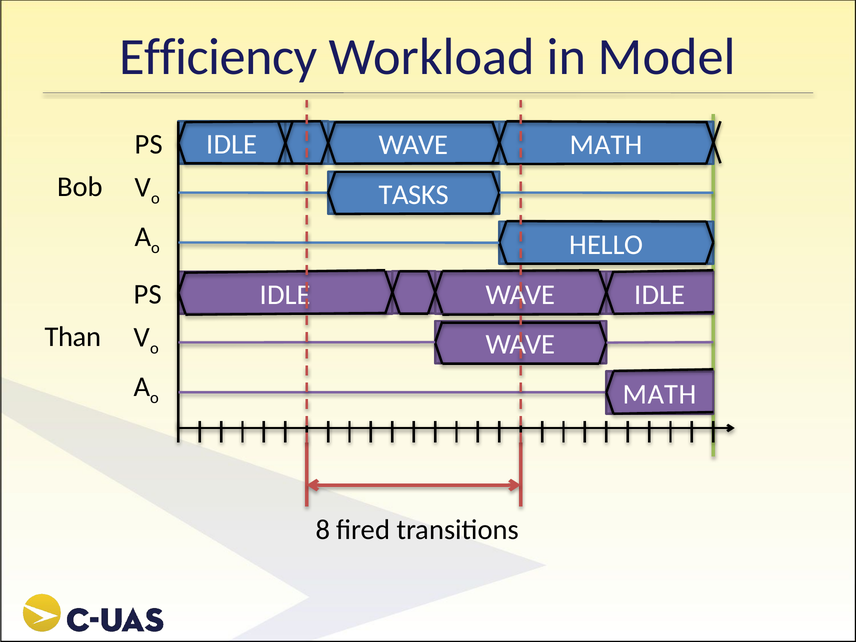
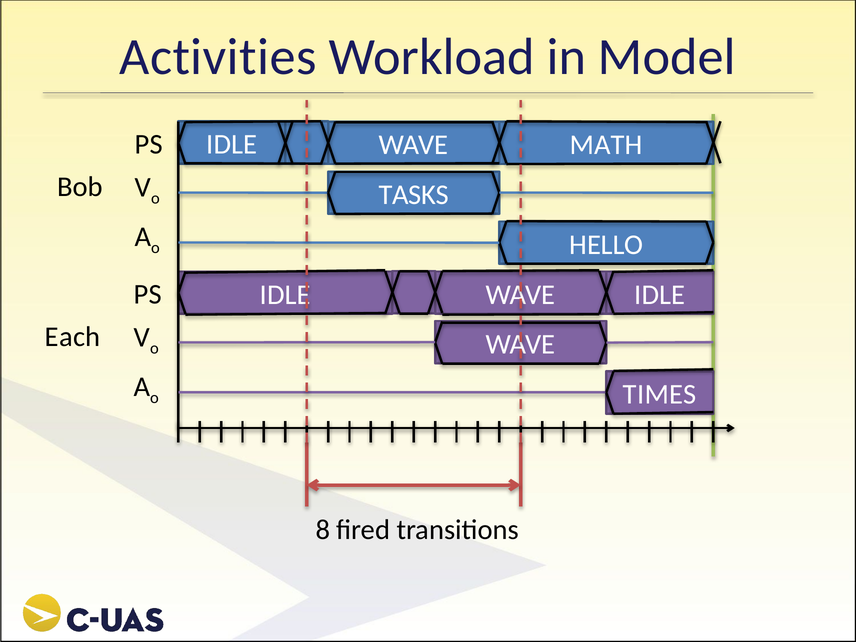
Efficiency: Efficiency -> Activities (218, 57)
Than: Than -> Each (73, 337)
MATH: MATH -> TIMES (660, 395)
